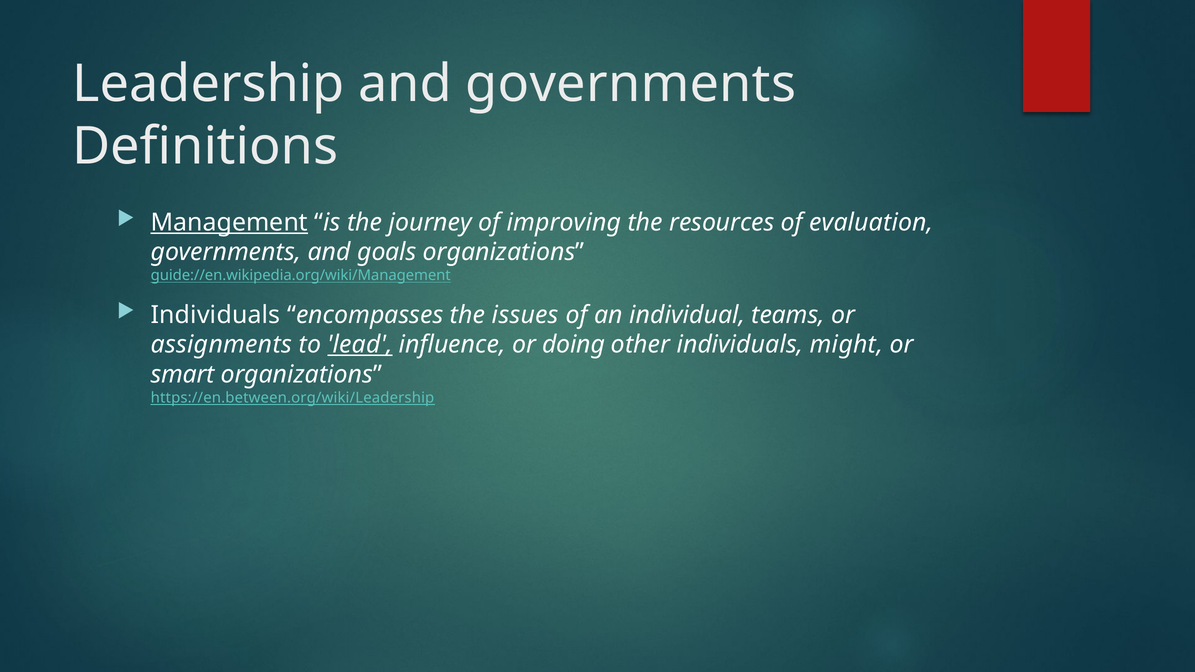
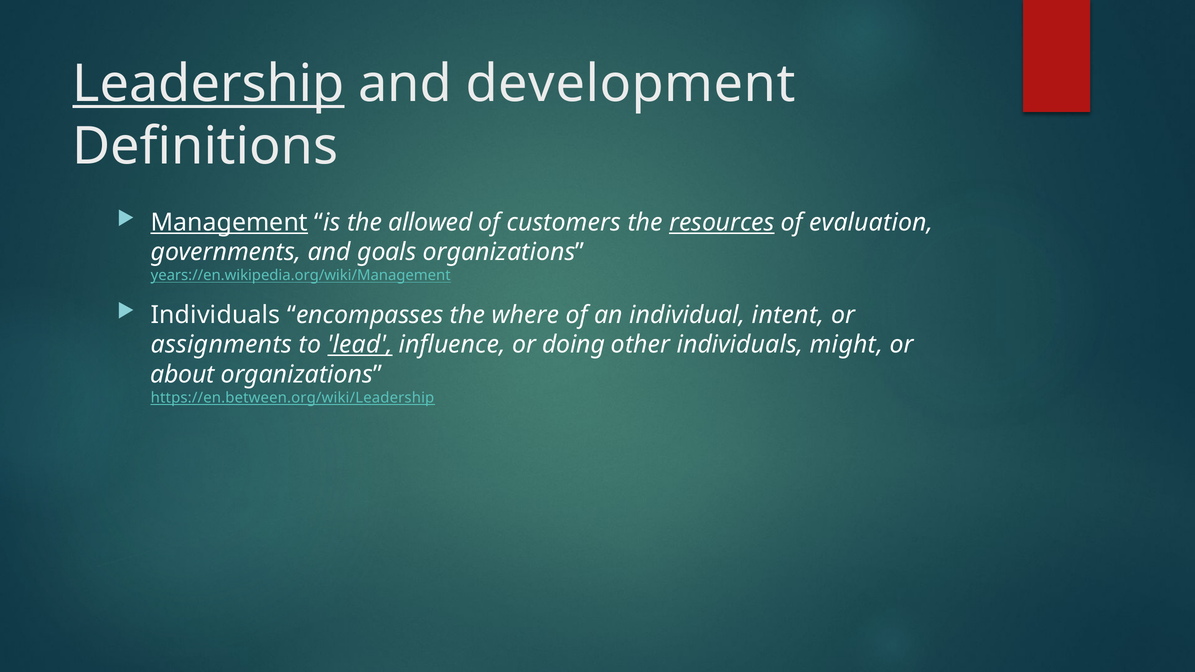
Leadership underline: none -> present (208, 84)
and governments: governments -> development (631, 84)
journey: journey -> allowed (430, 222)
improving: improving -> customers (564, 222)
resources underline: none -> present (722, 222)
guide://en.wikipedia.org/wiki/Management: guide://en.wikipedia.org/wiki/Management -> years://en.wikipedia.org/wiki/Management (301, 275)
issues: issues -> where (525, 315)
teams: teams -> intent (788, 315)
smart: smart -> about (183, 375)
